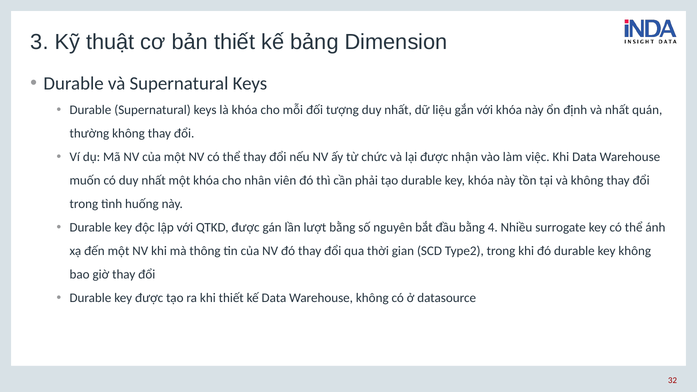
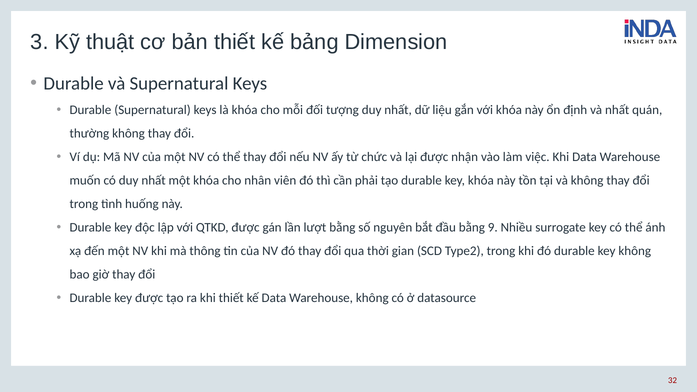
4: 4 -> 9 (493, 228)
